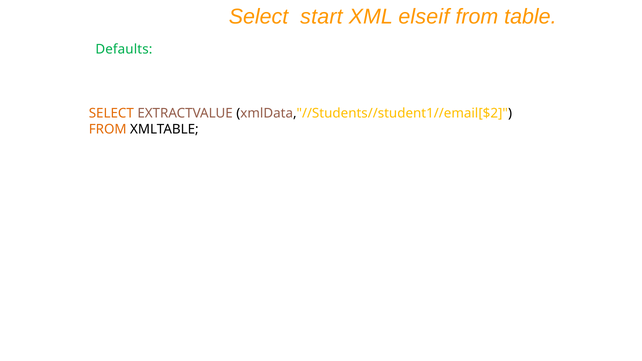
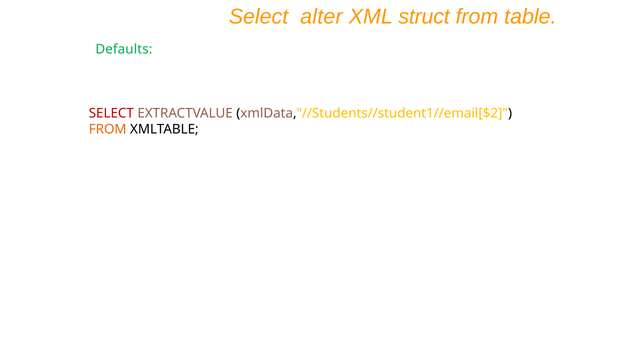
start: start -> alter (321, 17)
elseif: elseif -> struct (424, 17)
SELECT colour: orange -> red (111, 113)
